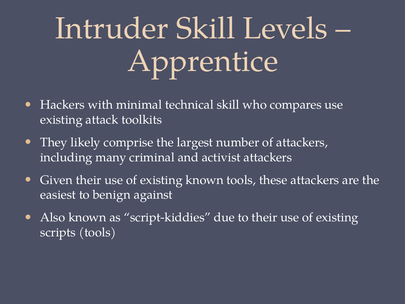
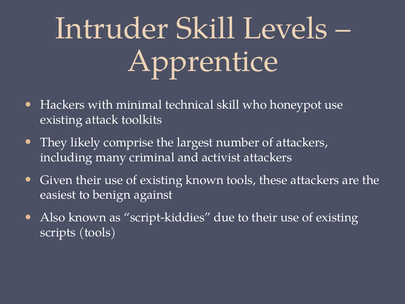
compares: compares -> honeypot (296, 105)
